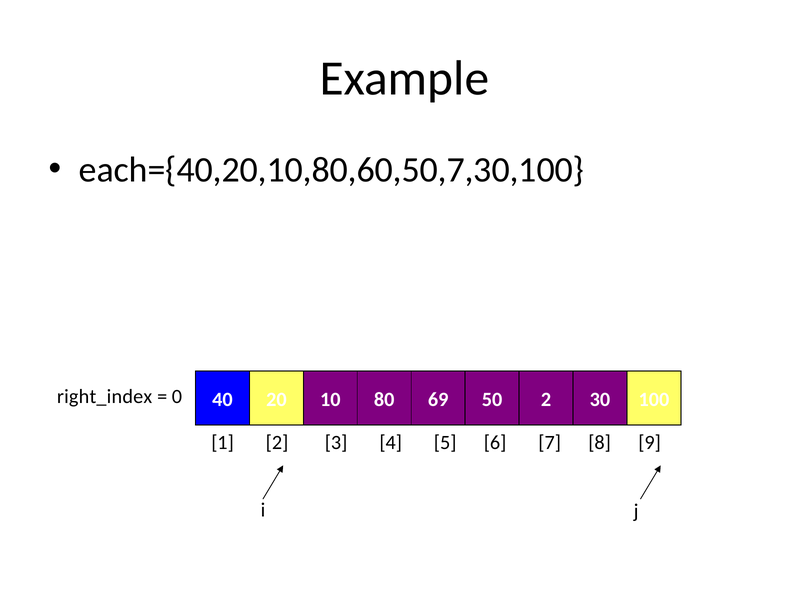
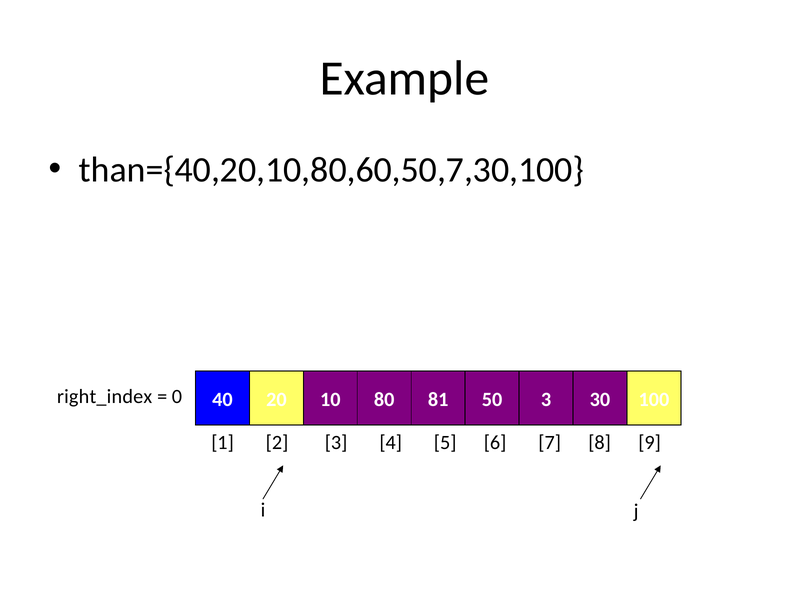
each={40,20,10,80,60,50,7,30,100: each={40,20,10,80,60,50,7,30,100 -> than={40,20,10,80,60,50,7,30,100 (331, 170)
69: 69 -> 81 (438, 399)
50 2: 2 -> 3 (546, 399)
